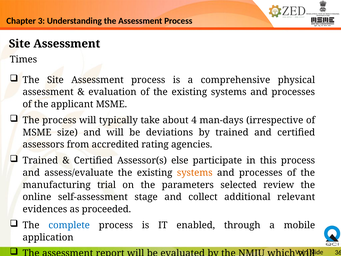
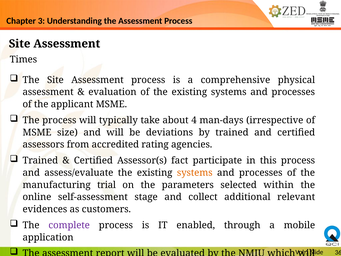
else: else -> fact (180, 160)
review: review -> within (279, 185)
proceeded: proceeded -> customers (106, 209)
complete colour: blue -> purple (69, 225)
